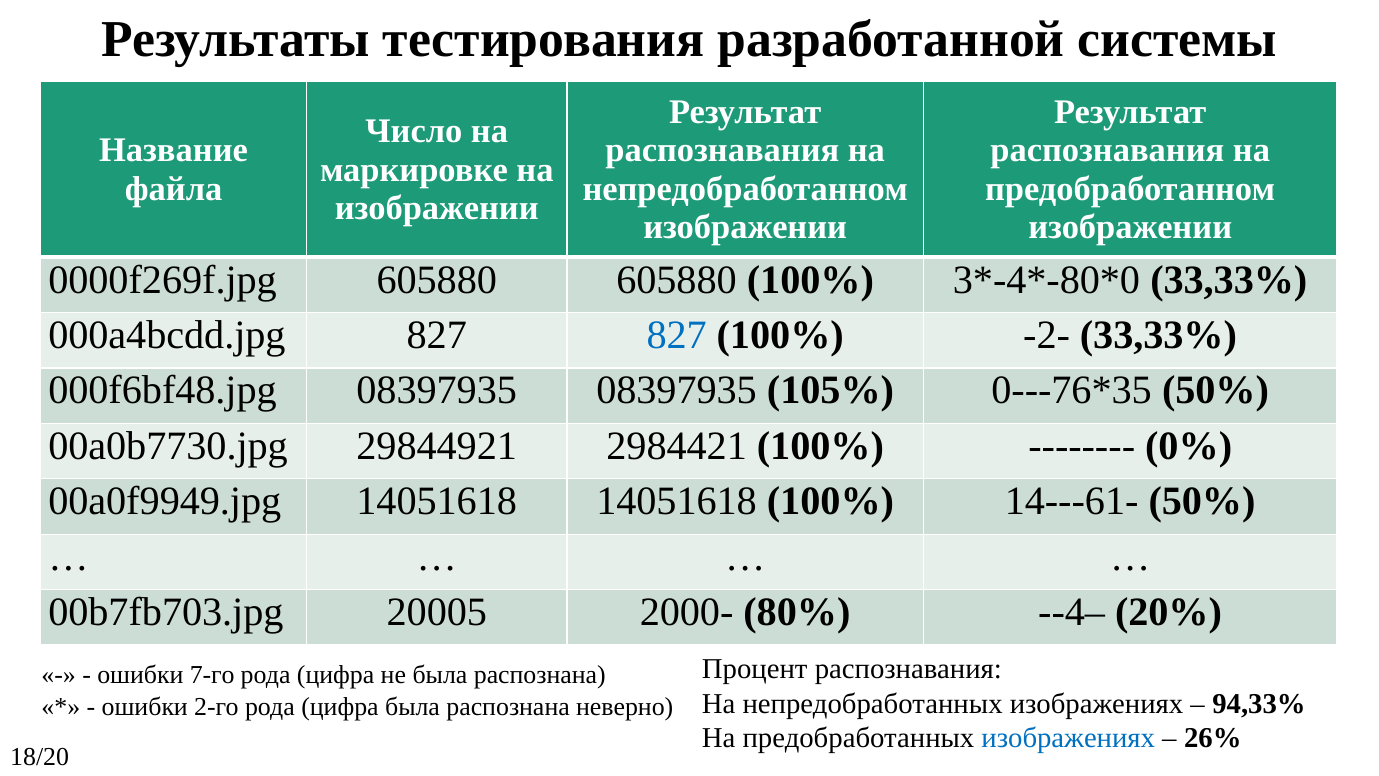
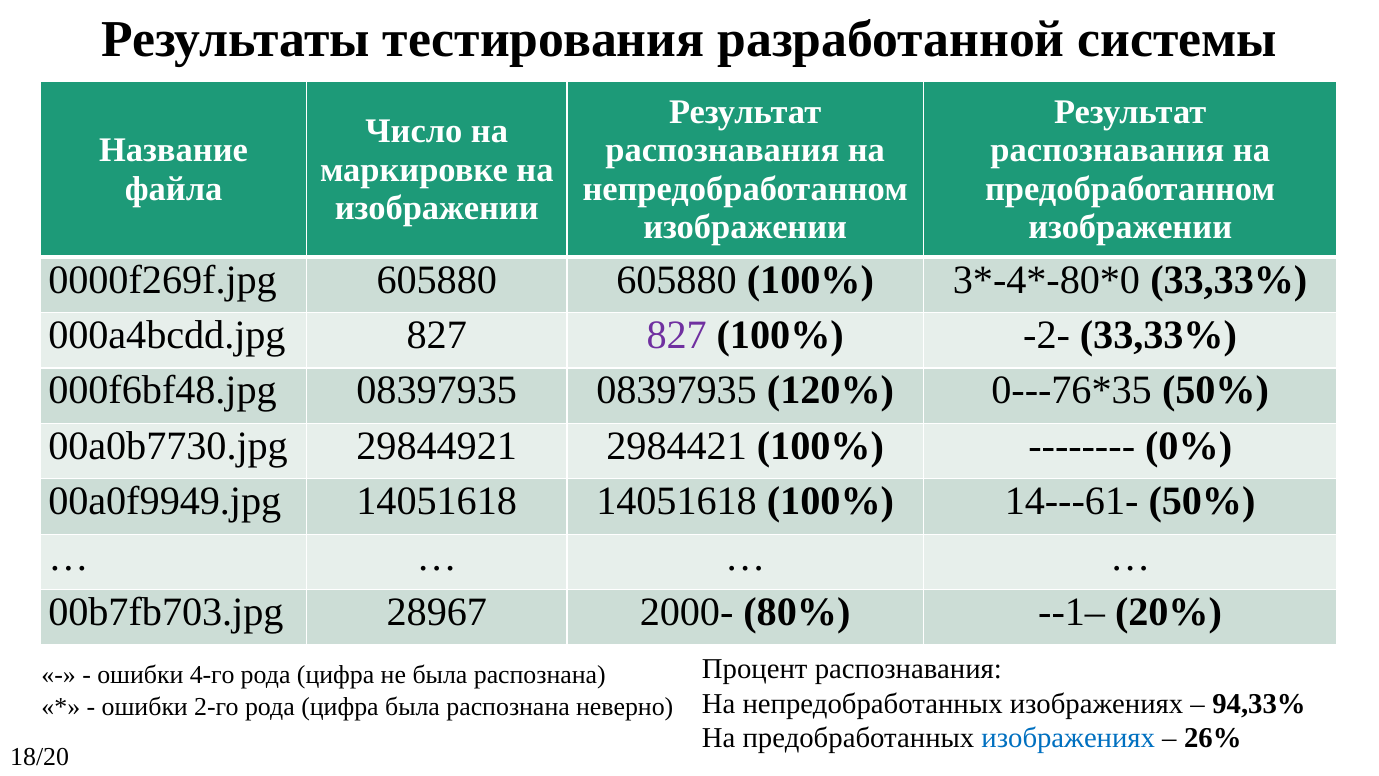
827 colour: blue -> purple (677, 335)
105%: 105% -> 120% (831, 391)
20005: 20005 -> 28967 (437, 612)
--4–: --4– -> --1– (1072, 612)
7-го: 7-го -> 4-го (212, 675)
